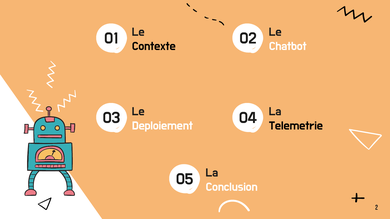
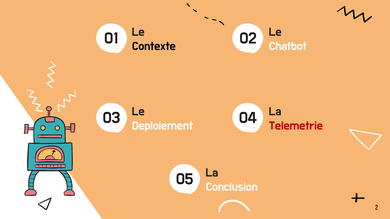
Telemetrie colour: black -> red (296, 126)
